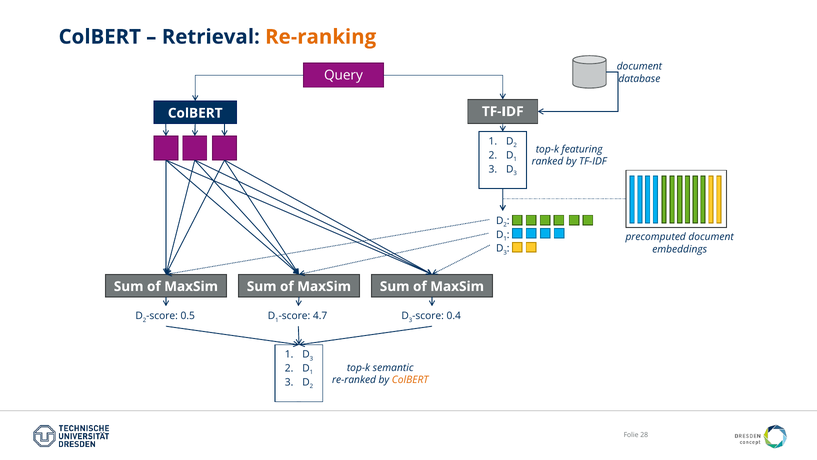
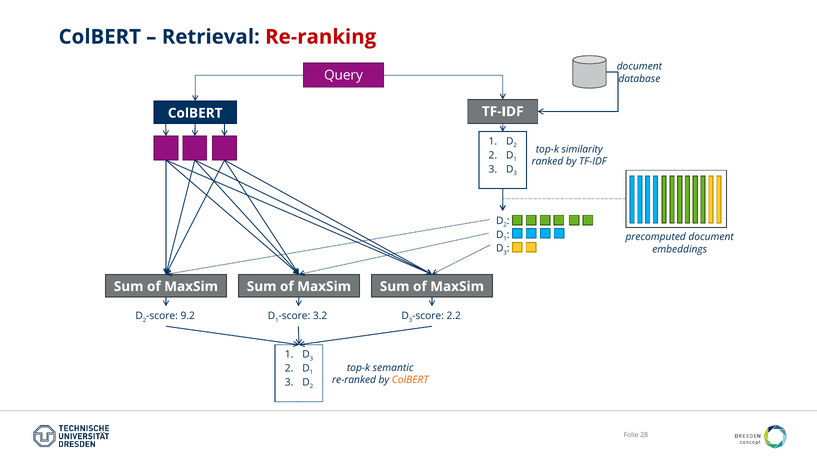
Re-ranking colour: orange -> red (321, 37)
featuring: featuring -> similarity (582, 149)
0.5: 0.5 -> 9.2 (188, 316)
4.7: 4.7 -> 3.2 (320, 316)
0.4: 0.4 -> 2.2 (454, 316)
